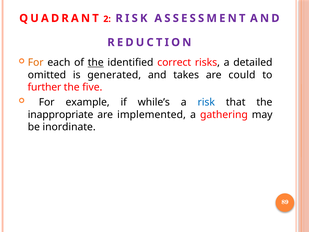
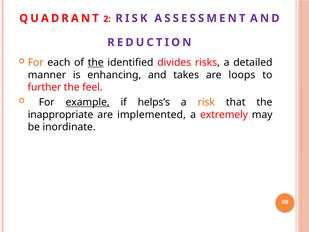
correct: correct -> divides (174, 62)
omitted: omitted -> manner (47, 75)
generated: generated -> enhancing (114, 75)
could: could -> loops (242, 75)
five: five -> feel (92, 87)
example underline: none -> present (88, 102)
while’s: while’s -> helps’s (154, 102)
risk colour: blue -> orange (206, 102)
gathering: gathering -> extremely (224, 115)
